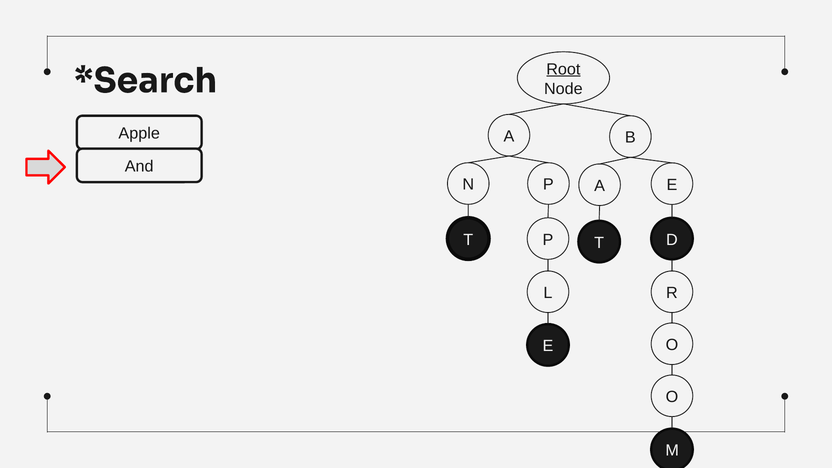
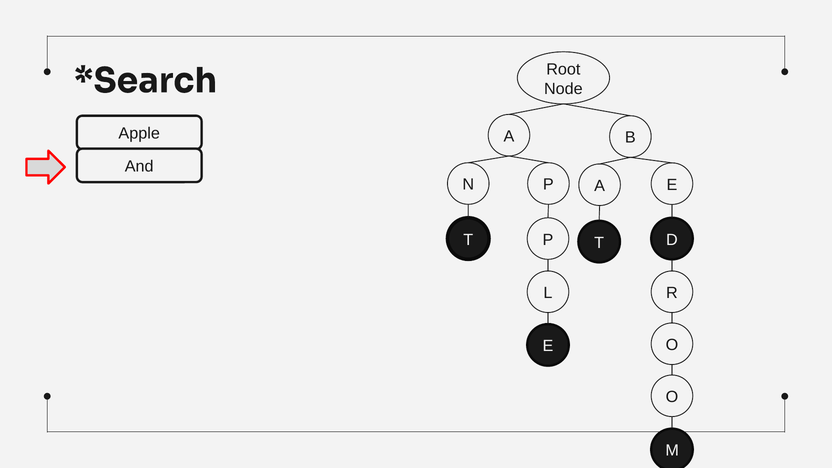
Root underline: present -> none (563, 69)
